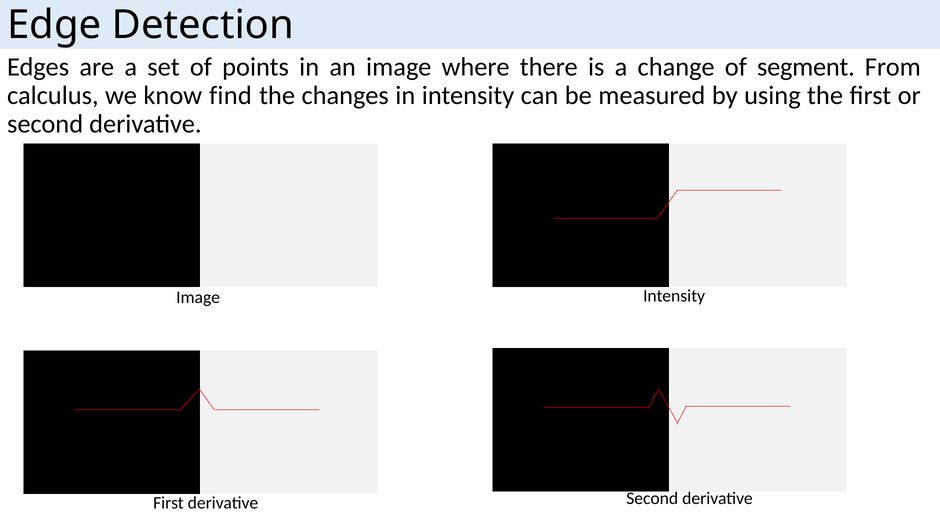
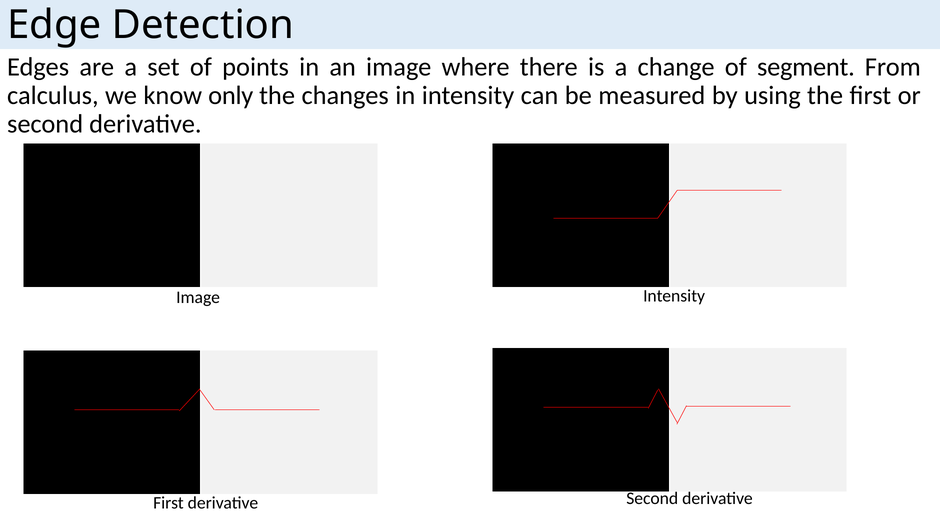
find: find -> only (231, 95)
